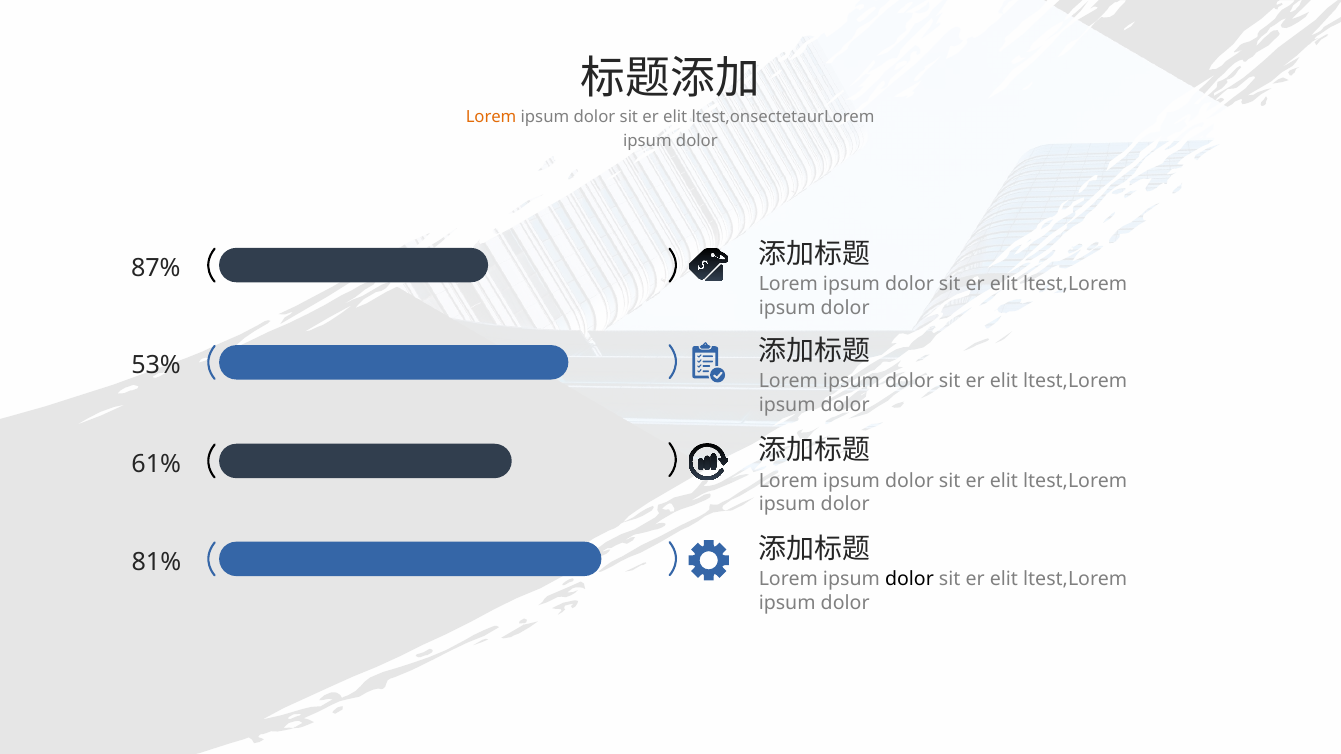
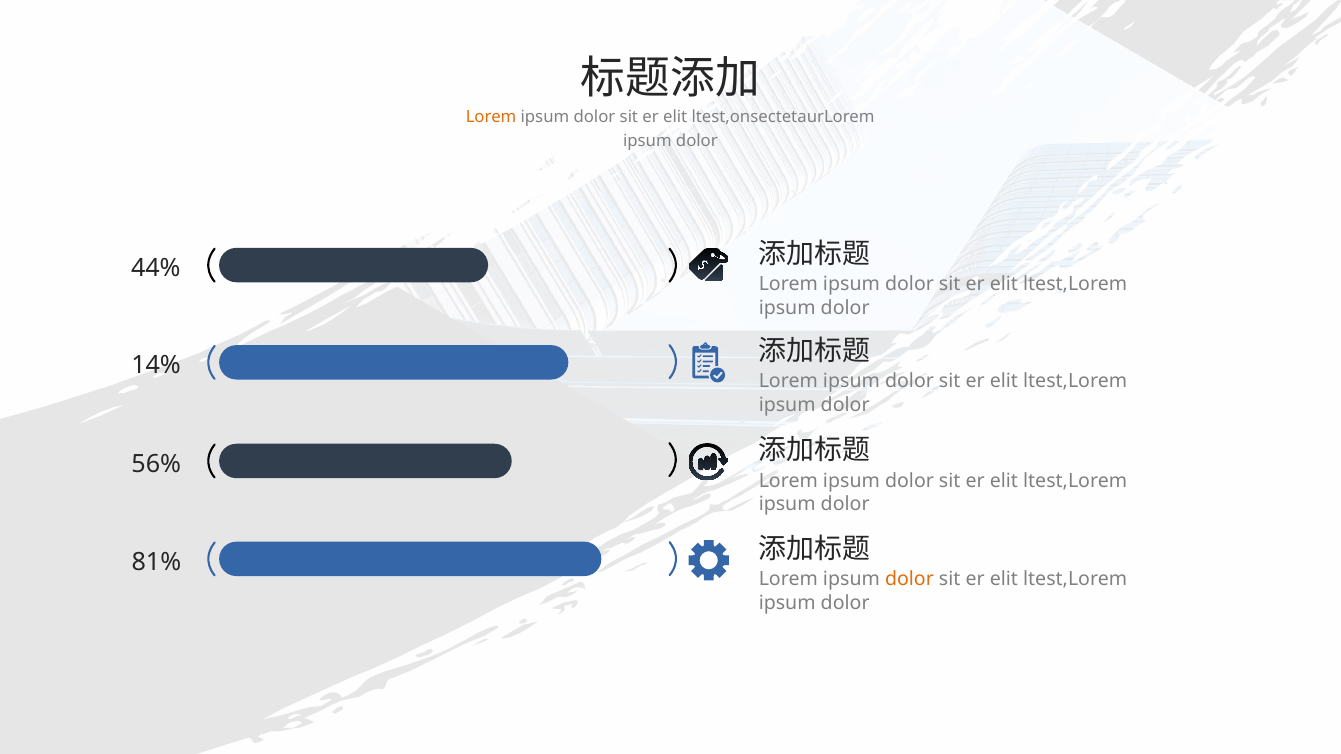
87%: 87% -> 44% (156, 268)
53%: 53% -> 14% (156, 366)
61%: 61% -> 56% (156, 464)
dolor colour: black -> orange (909, 580)
